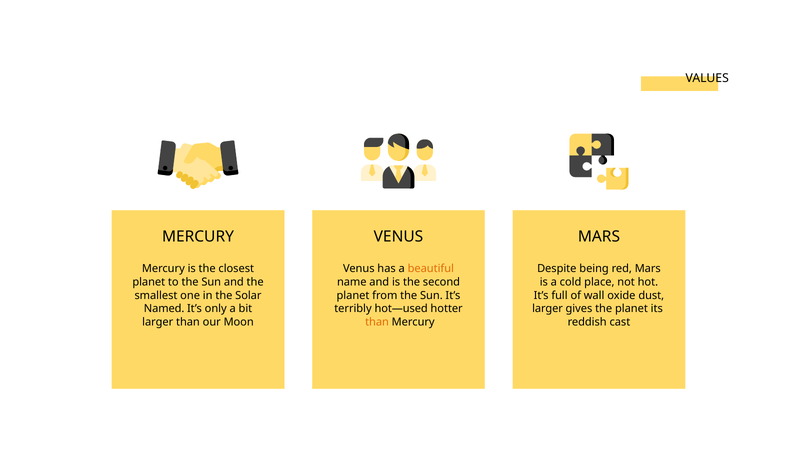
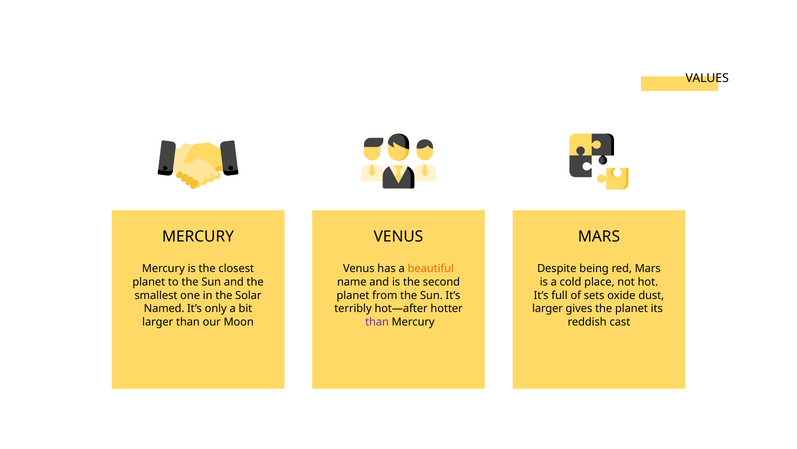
wall: wall -> sets (594, 295)
hot—used: hot—used -> hot—after (401, 308)
than colour: orange -> purple (377, 322)
